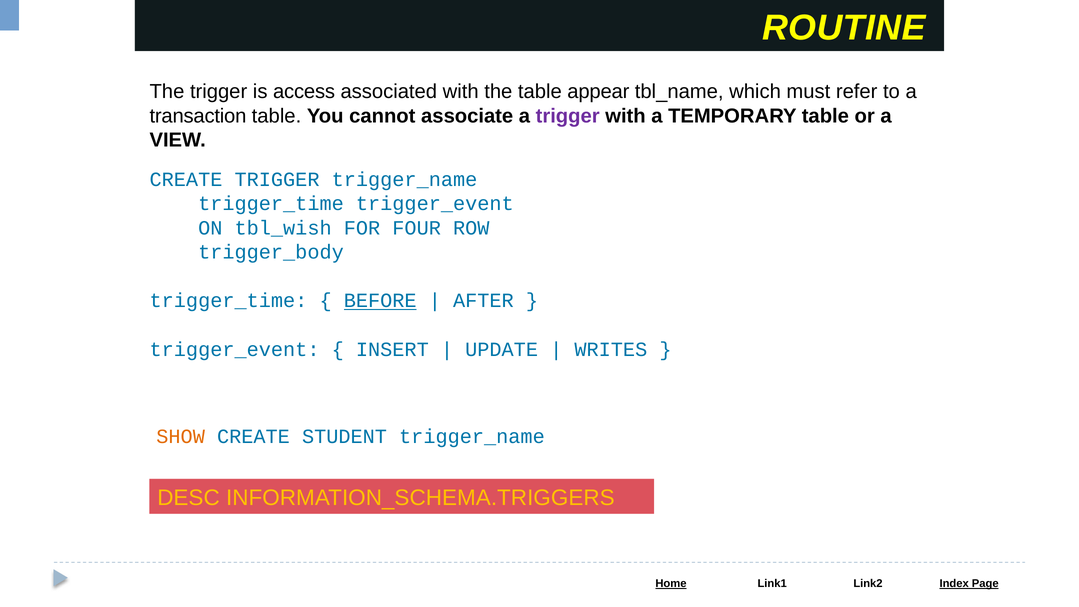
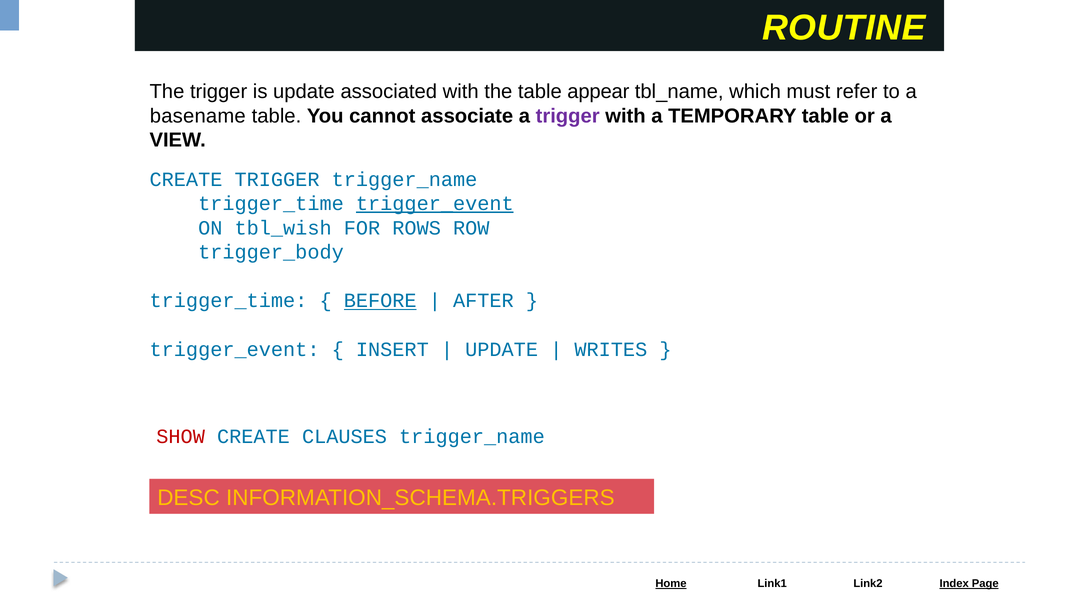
is access: access -> update (304, 92)
transaction: transaction -> basename (198, 116)
trigger_event underline: none -> present (435, 204)
FOUR: FOUR -> ROWS (417, 228)
SHOW colour: orange -> red (181, 437)
STUDENT: STUDENT -> CLAUSES (344, 437)
